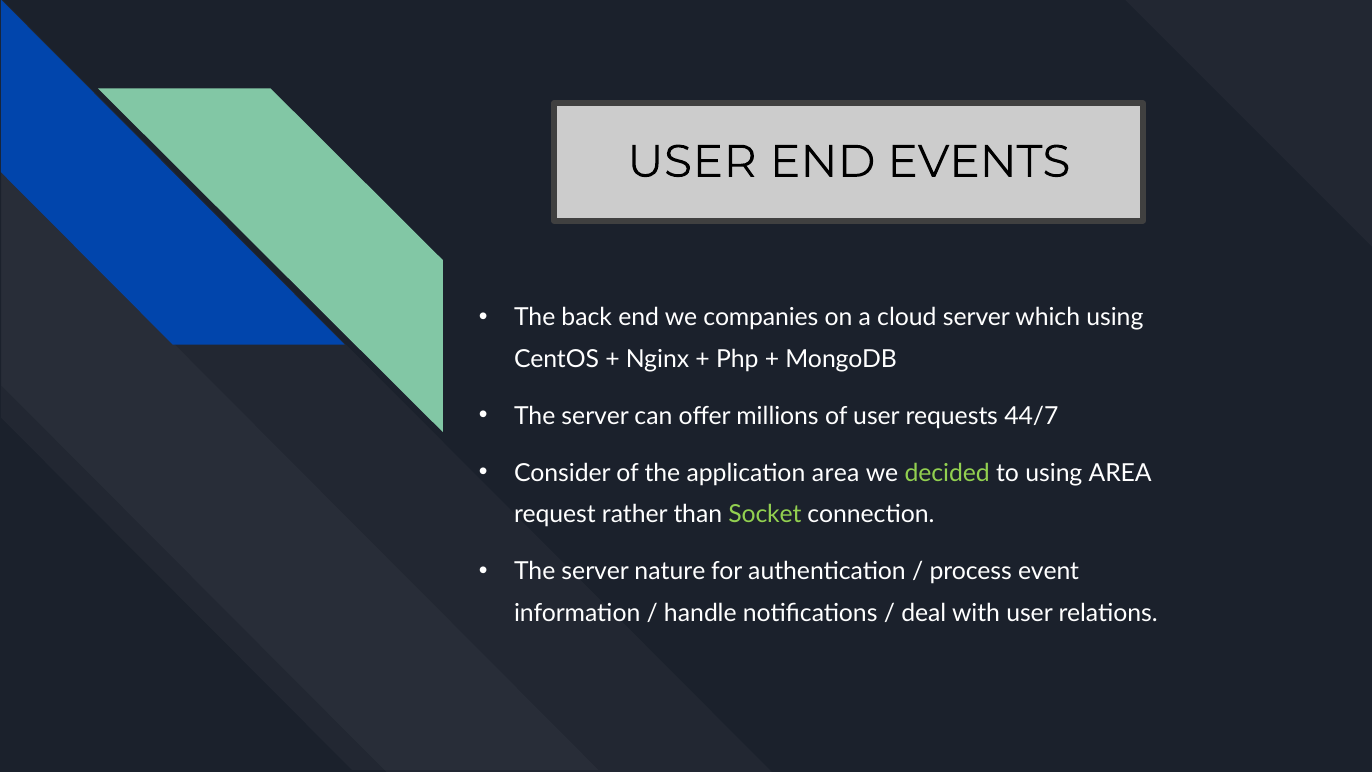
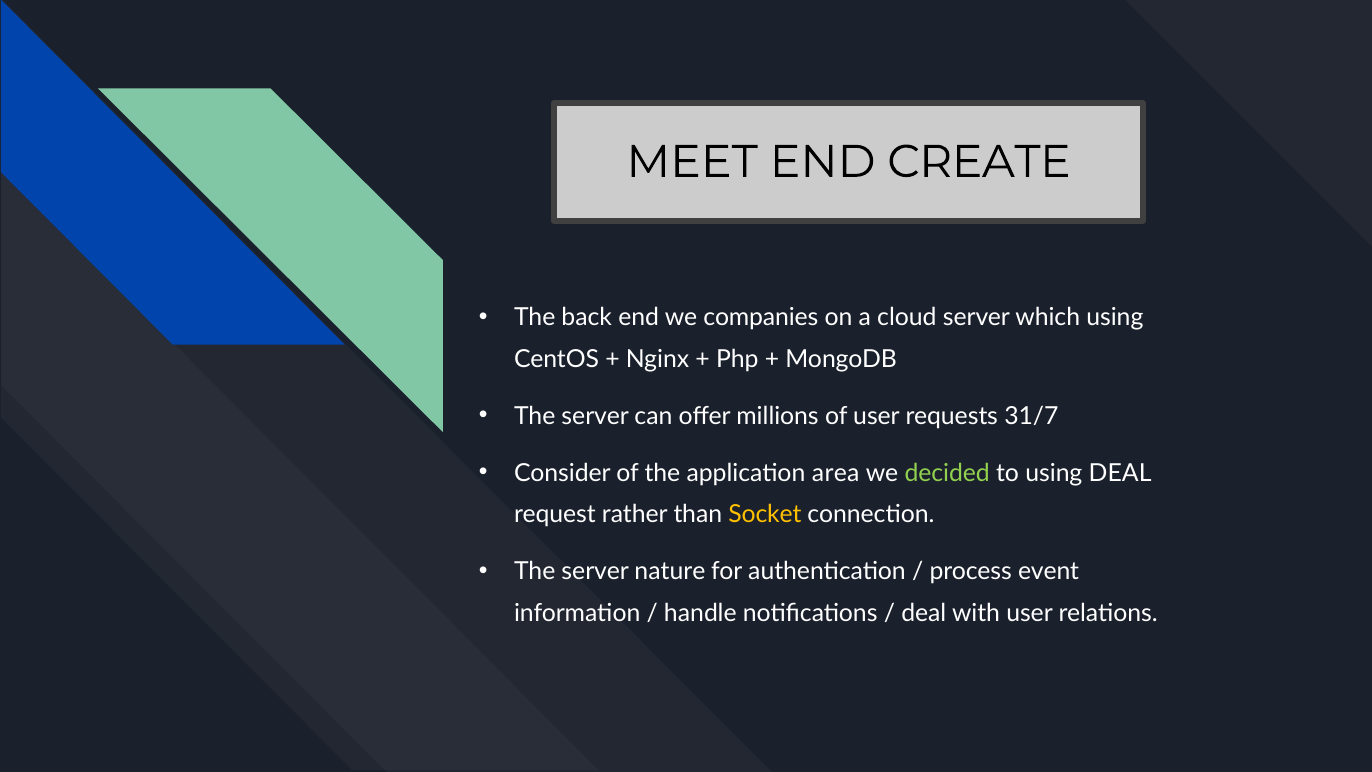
USER: USER -> MEET (692, 162)
EVENTS: EVENTS -> CREATE (979, 162)
44/7: 44/7 -> 31/7 (1031, 416)
using AREA: AREA -> DEAL (1120, 473)
Socket colour: light green -> yellow (765, 514)
